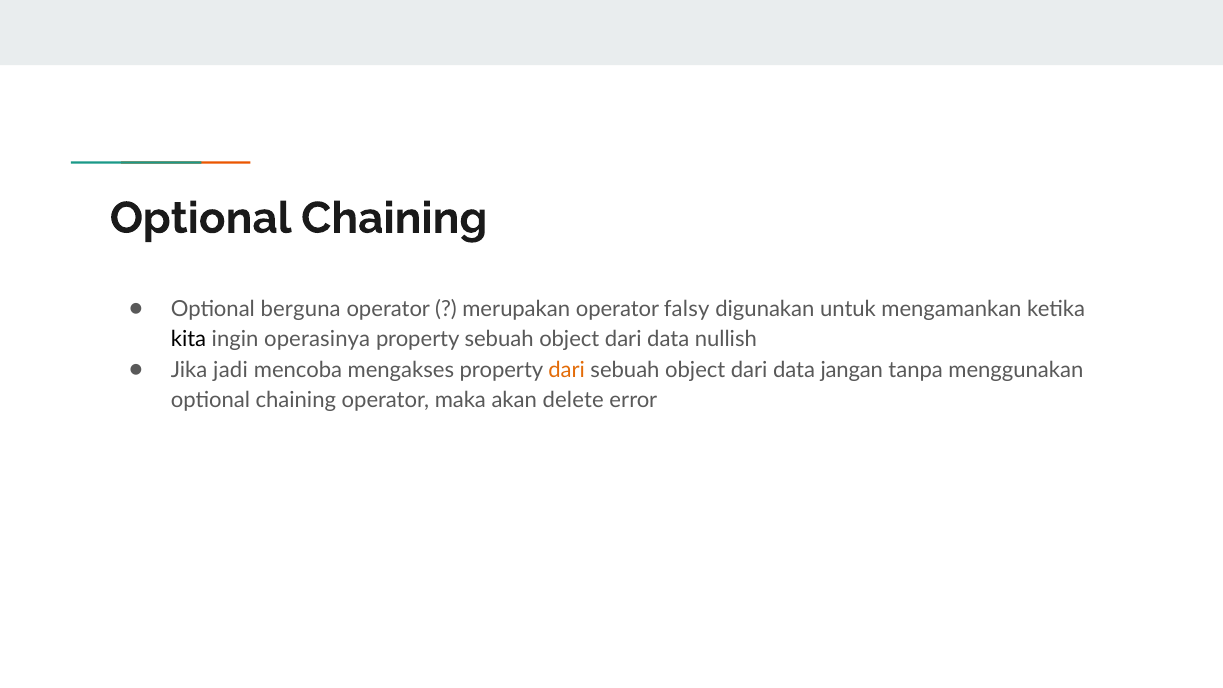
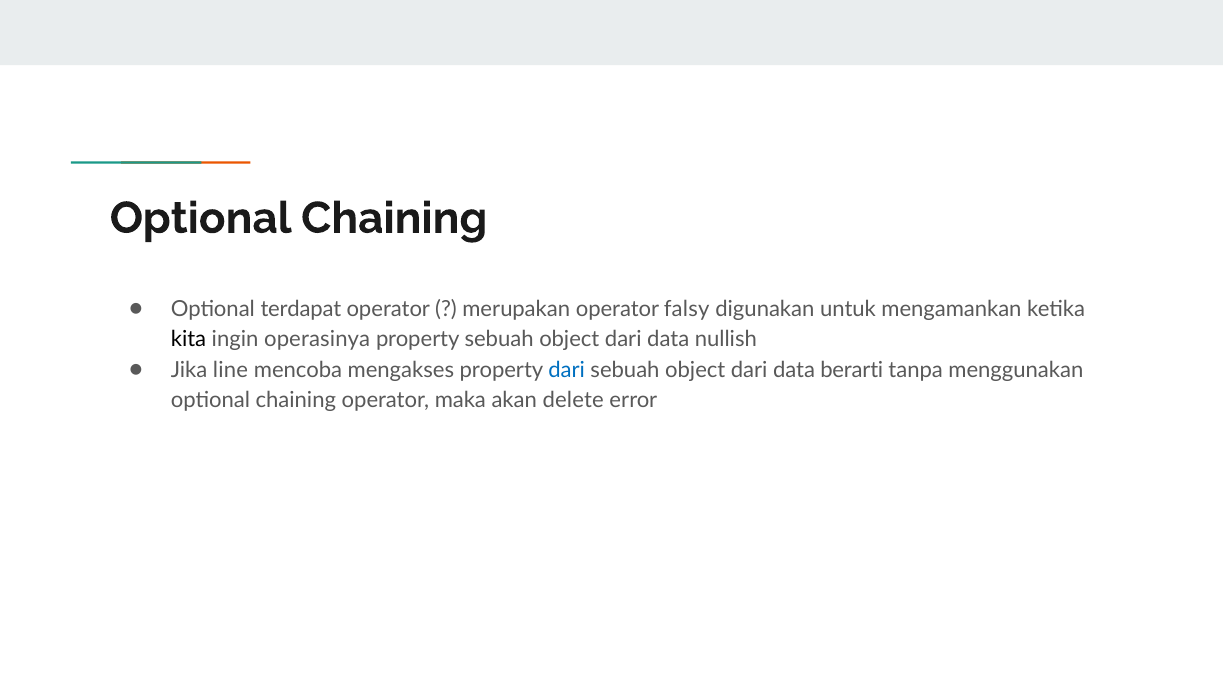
berguna: berguna -> terdapat (301, 309)
jadi: jadi -> line (231, 370)
dari colour: orange -> blue (567, 370)
jangan: jangan -> berarti (852, 370)
